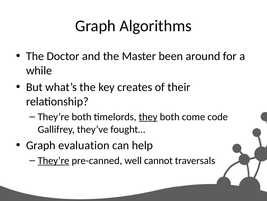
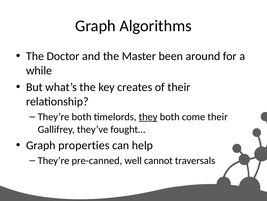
come code: code -> their (218, 116)
evaluation: evaluation -> properties (84, 145)
They’re underline: present -> none (54, 160)
